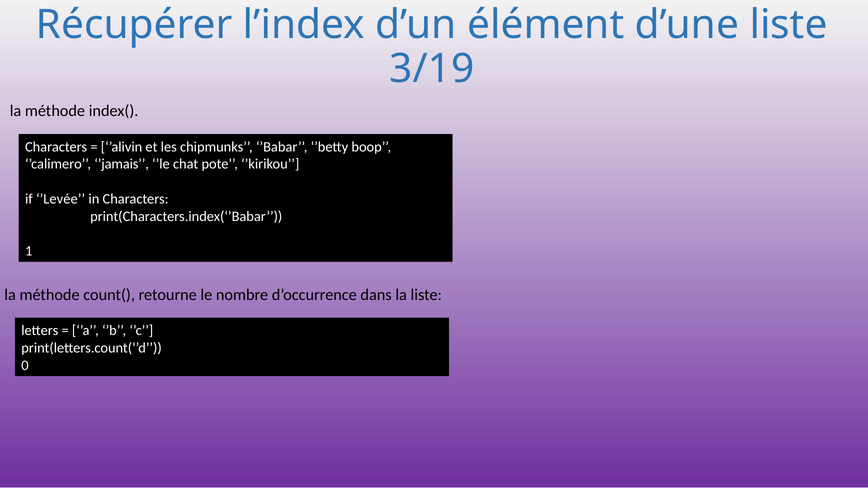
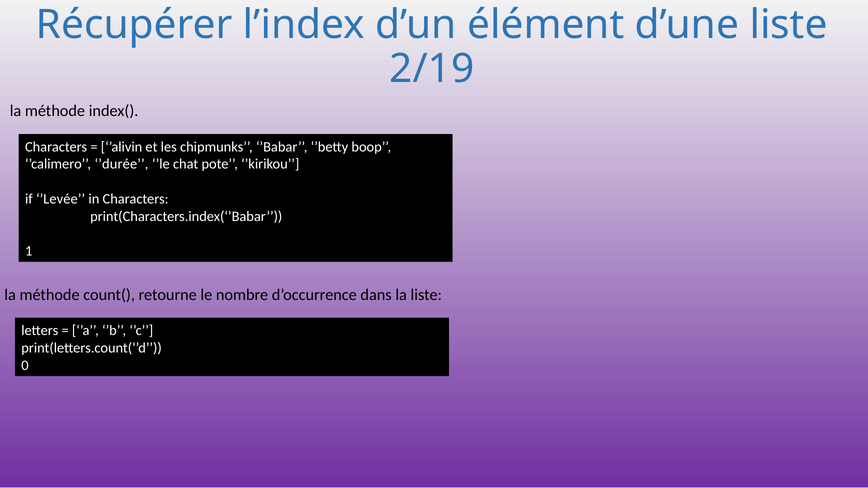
3/19: 3/19 -> 2/19 (432, 69)
’jamais: ’jamais -> ’durée (122, 164)
